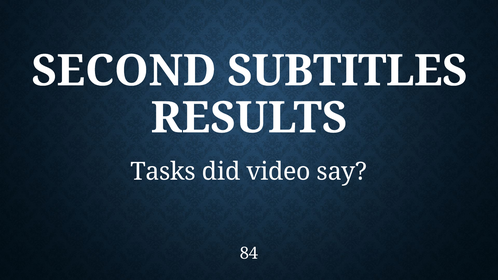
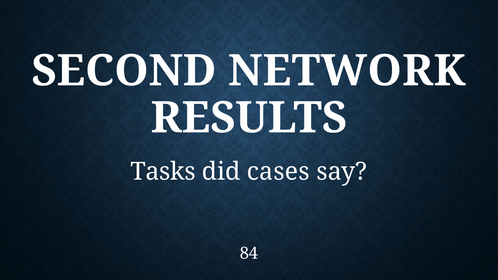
SUBTITLES: SUBTITLES -> NETWORK (347, 71)
video: video -> cases (278, 172)
